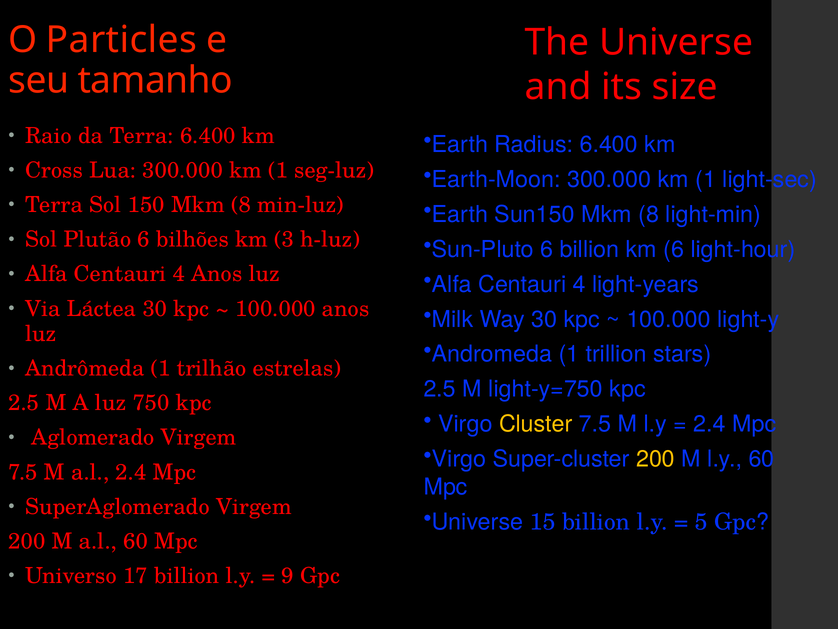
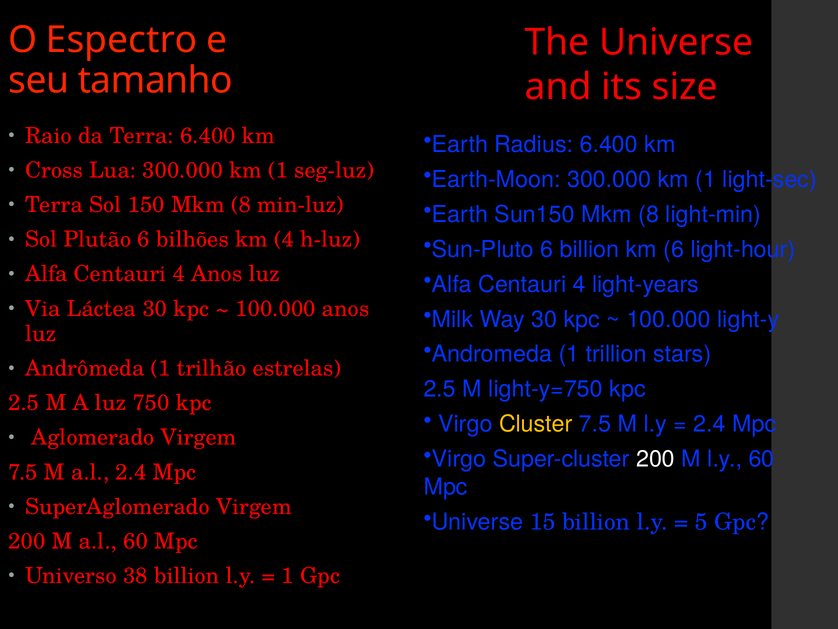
Particles: Particles -> Espectro (122, 40)
km 3: 3 -> 4 (284, 239)
200 colour: yellow -> white (656, 459)
17: 17 -> 38 (135, 575)
9: 9 -> 1 (288, 575)
